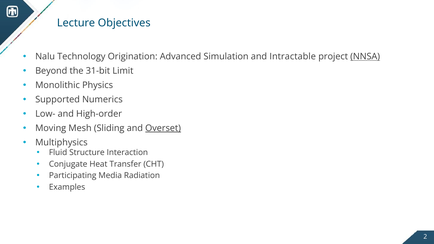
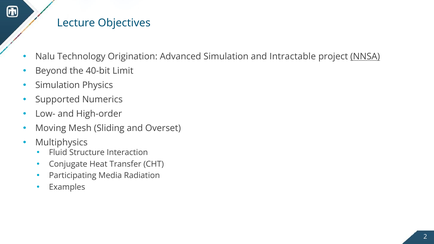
31-bit: 31-bit -> 40-bit (98, 71)
Monolithic: Monolithic -> Simulation (58, 85)
Overset underline: present -> none (163, 128)
